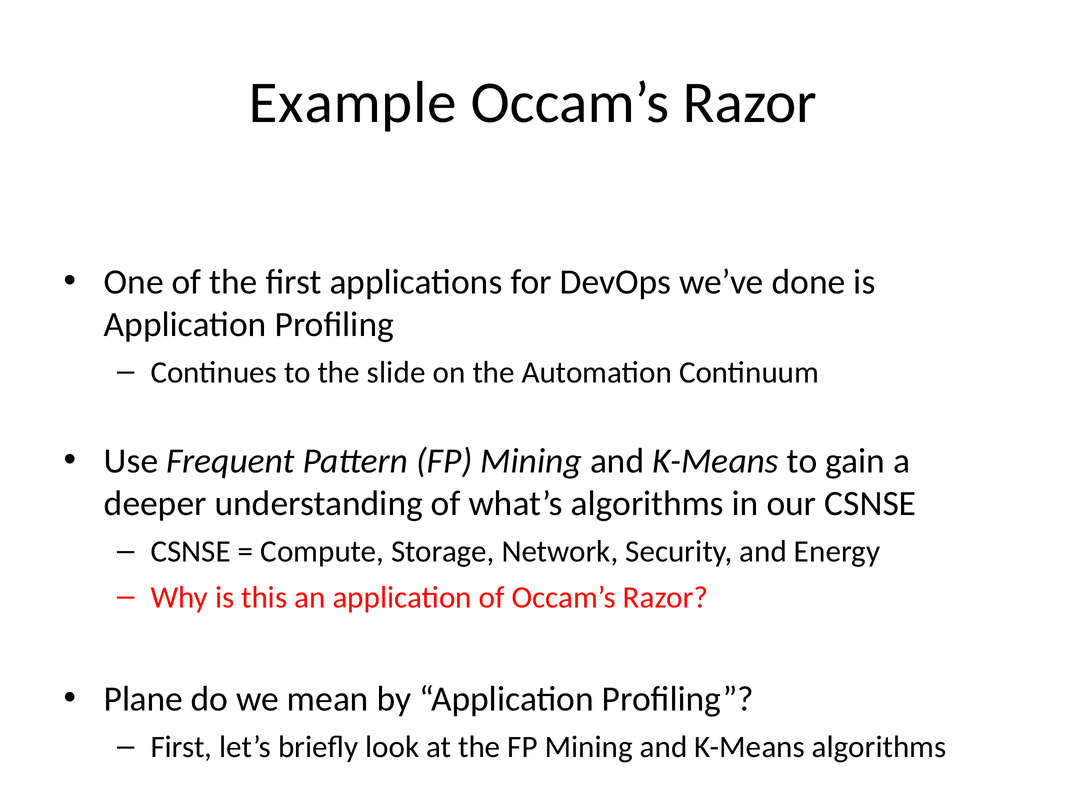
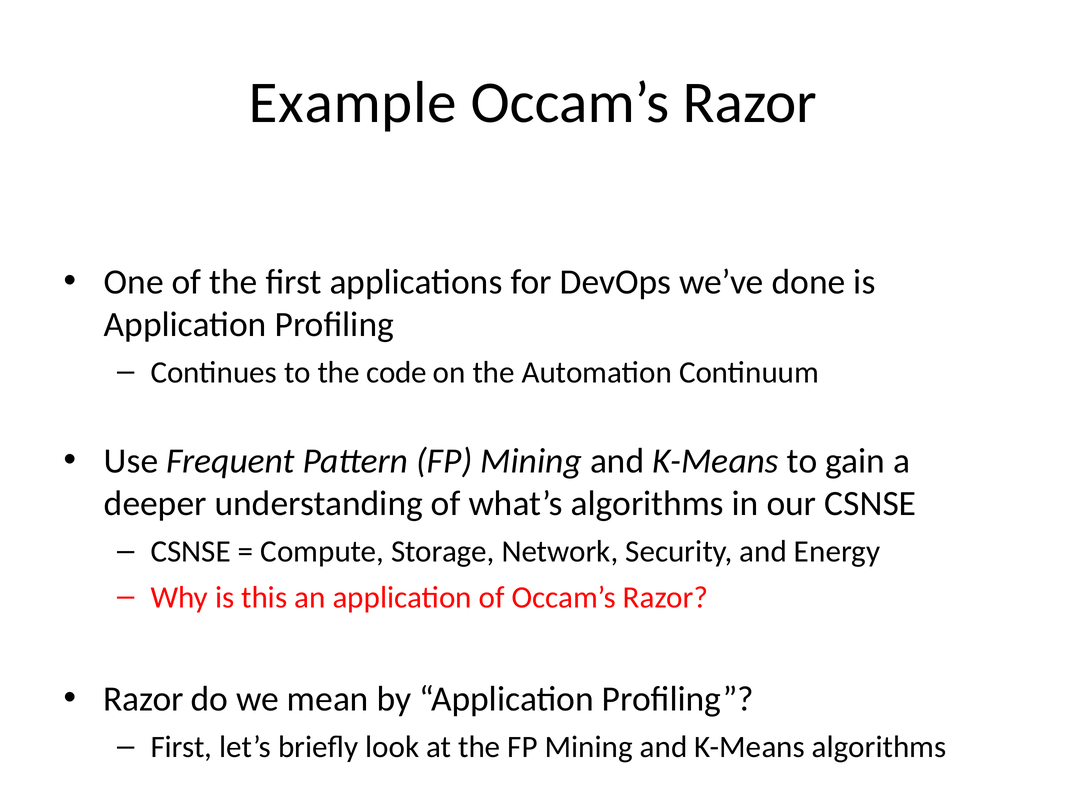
slide: slide -> code (396, 373)
Plane: Plane -> Razor (143, 700)
